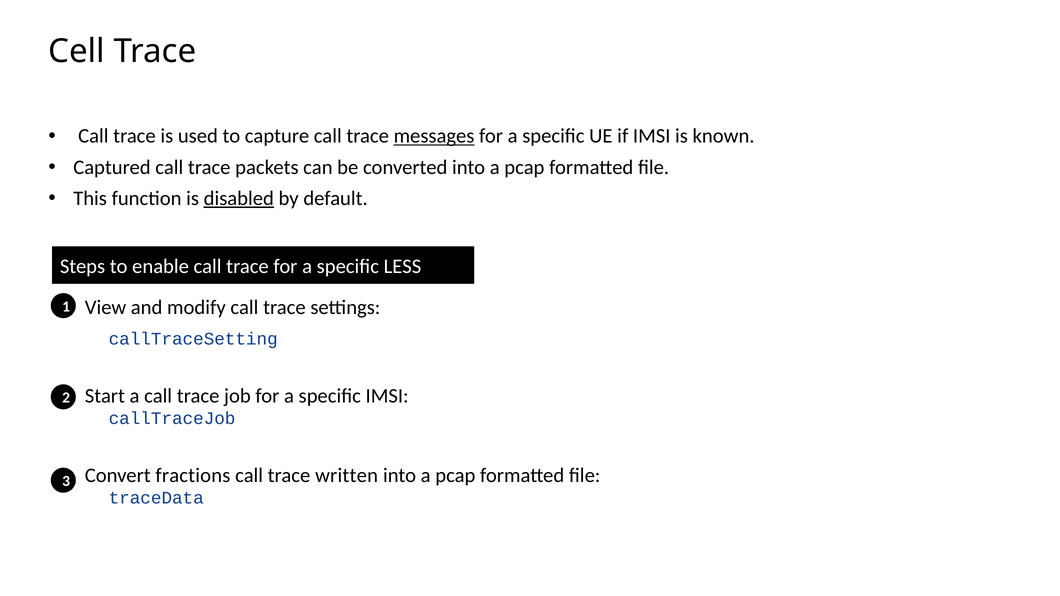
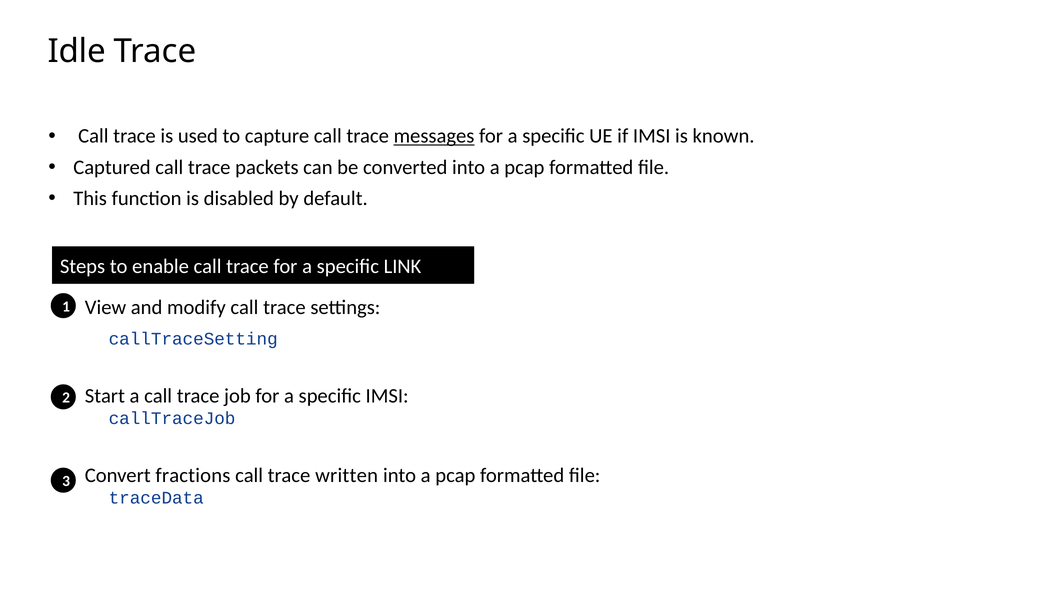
Cell: Cell -> Idle (77, 52)
disabled underline: present -> none (239, 199)
LESS: LESS -> LINK (402, 267)
